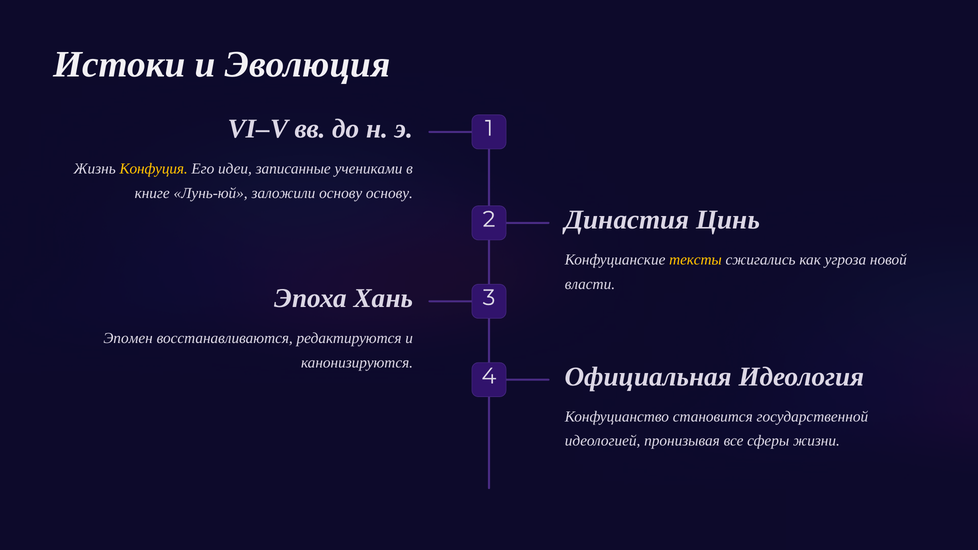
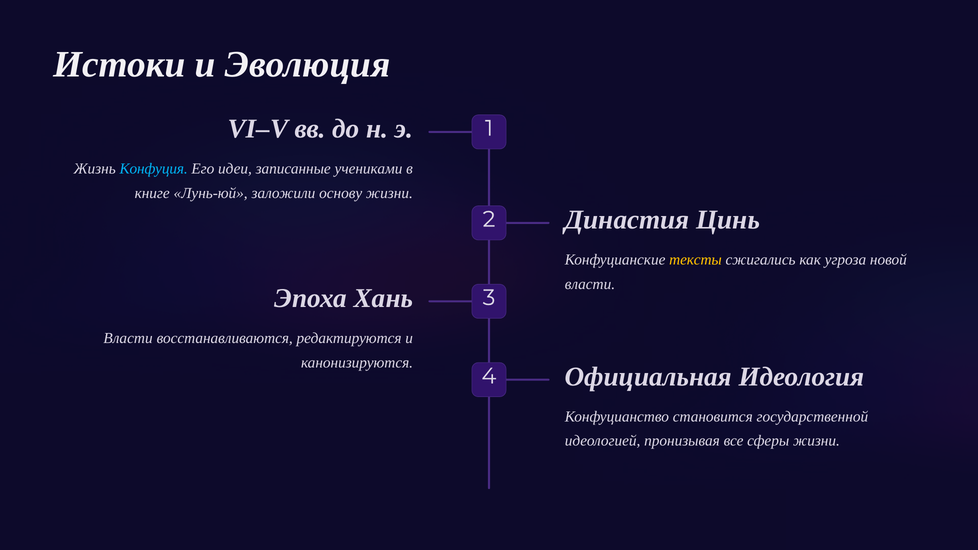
Конфуция colour: yellow -> light blue (154, 169)
основу основу: основу -> жизни (389, 193)
Эпомен: Эпомен -> Власти (128, 338)
